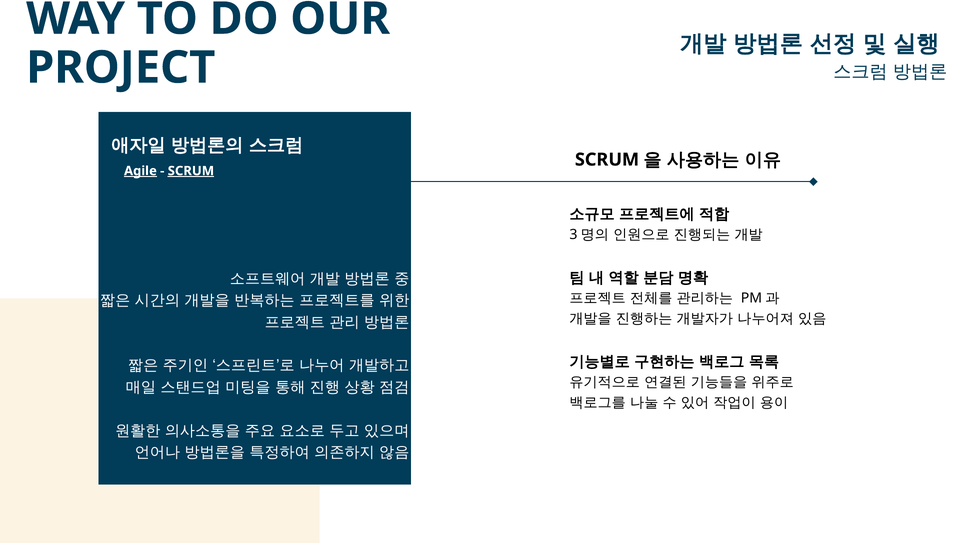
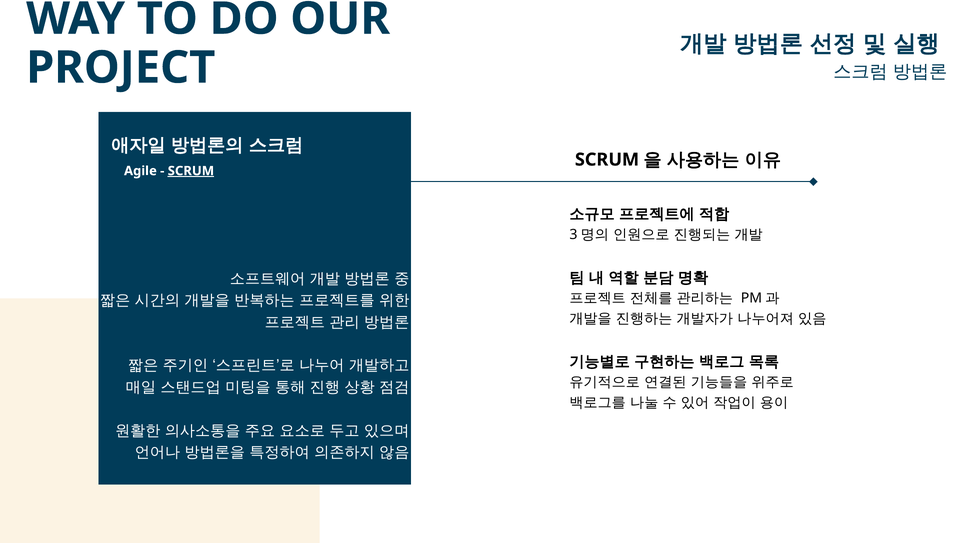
Agile underline: present -> none (140, 171)
